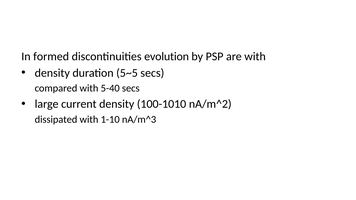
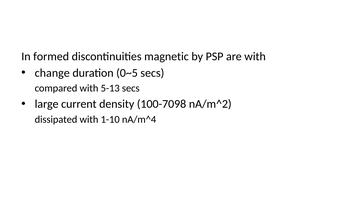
evolution: evolution -> magnetic (167, 56)
density: density -> change (52, 73)
5~5: 5~5 -> 0~5 (127, 73)
5-40: 5-40 -> 5-13 (110, 88)
100-1010: 100-1010 -> 100-7098 (162, 104)
nA/m^3: nA/m^3 -> nA/m^4 (139, 120)
